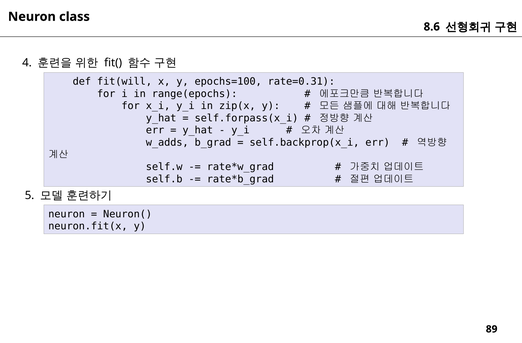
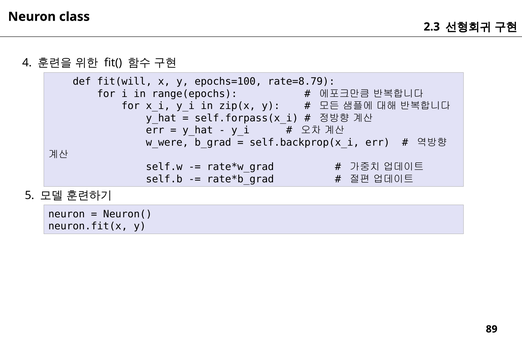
8.6: 8.6 -> 2.3 (432, 27)
rate=0.31: rate=0.31 -> rate=8.79 (301, 81)
w_adds: w_adds -> w_were (167, 142)
